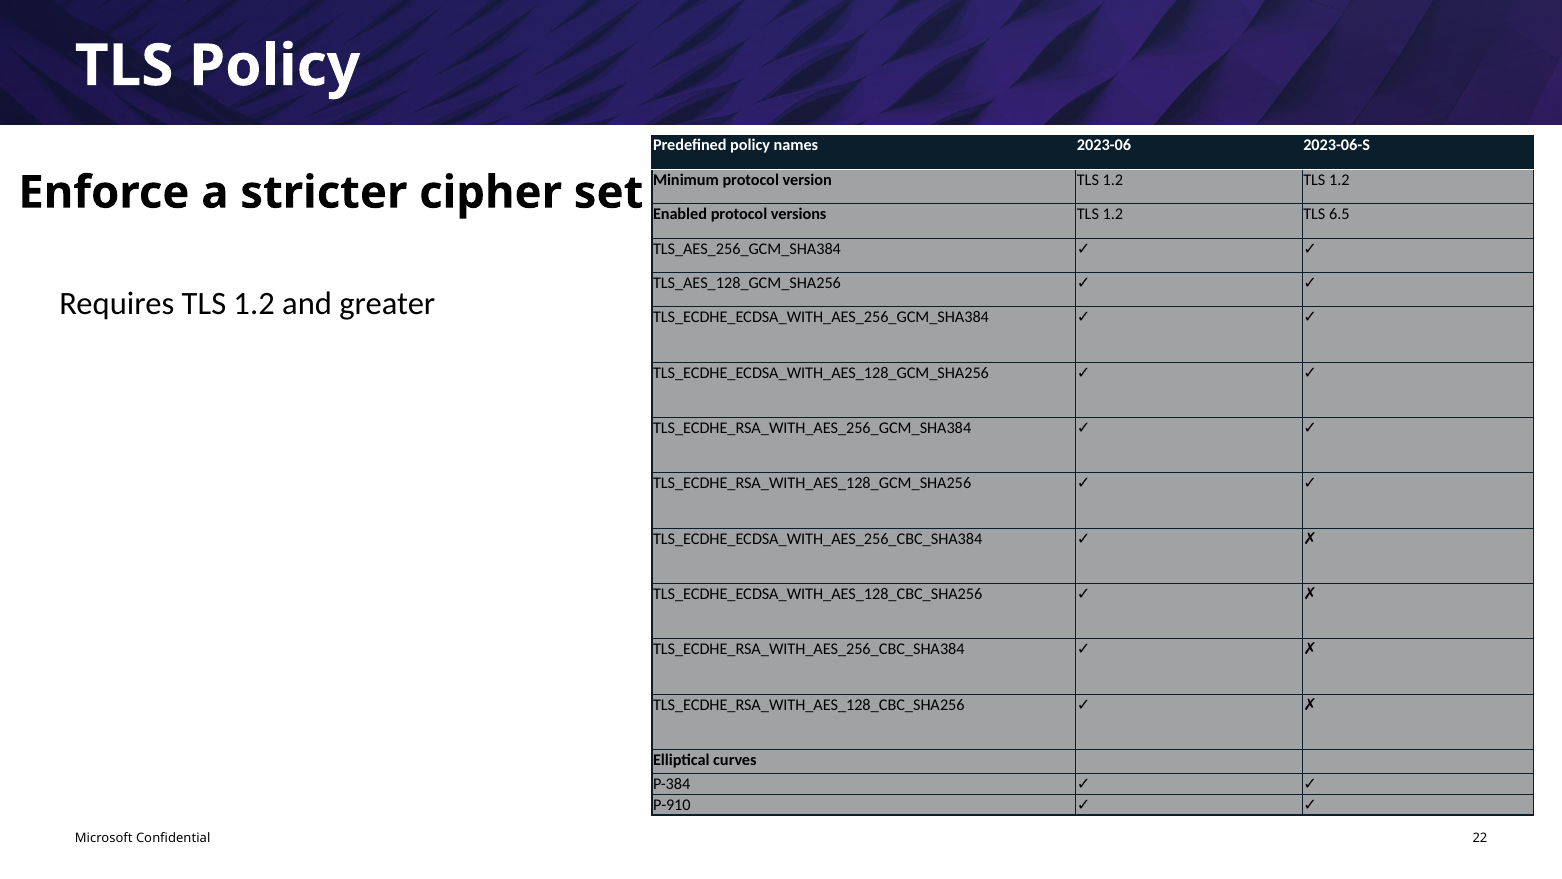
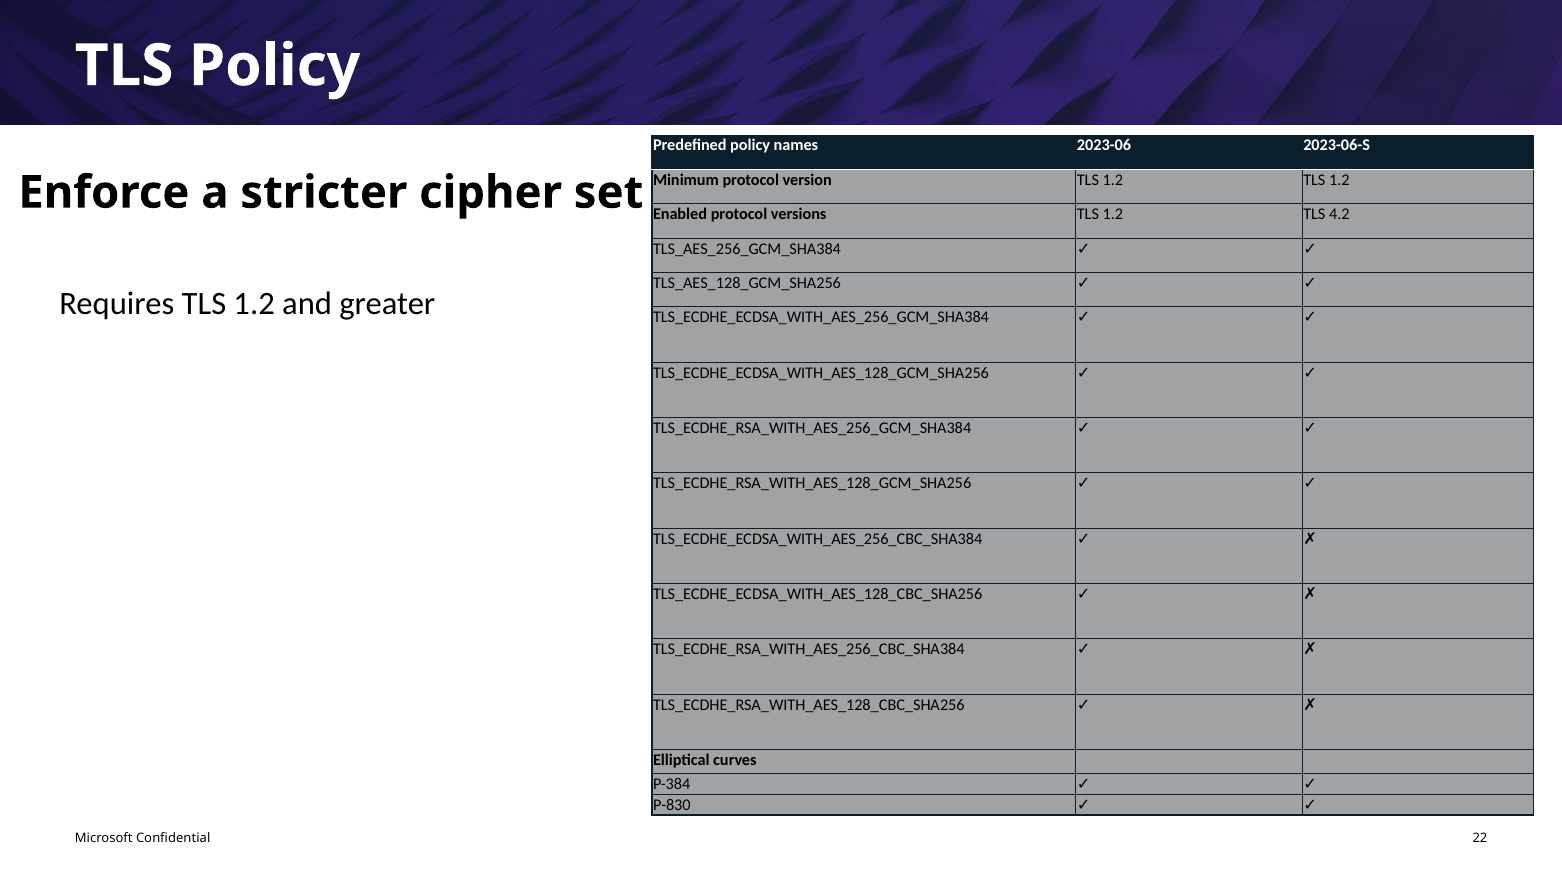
6.5: 6.5 -> 4.2 (1339, 214)
P-910: P-910 -> P-830 (672, 804)
